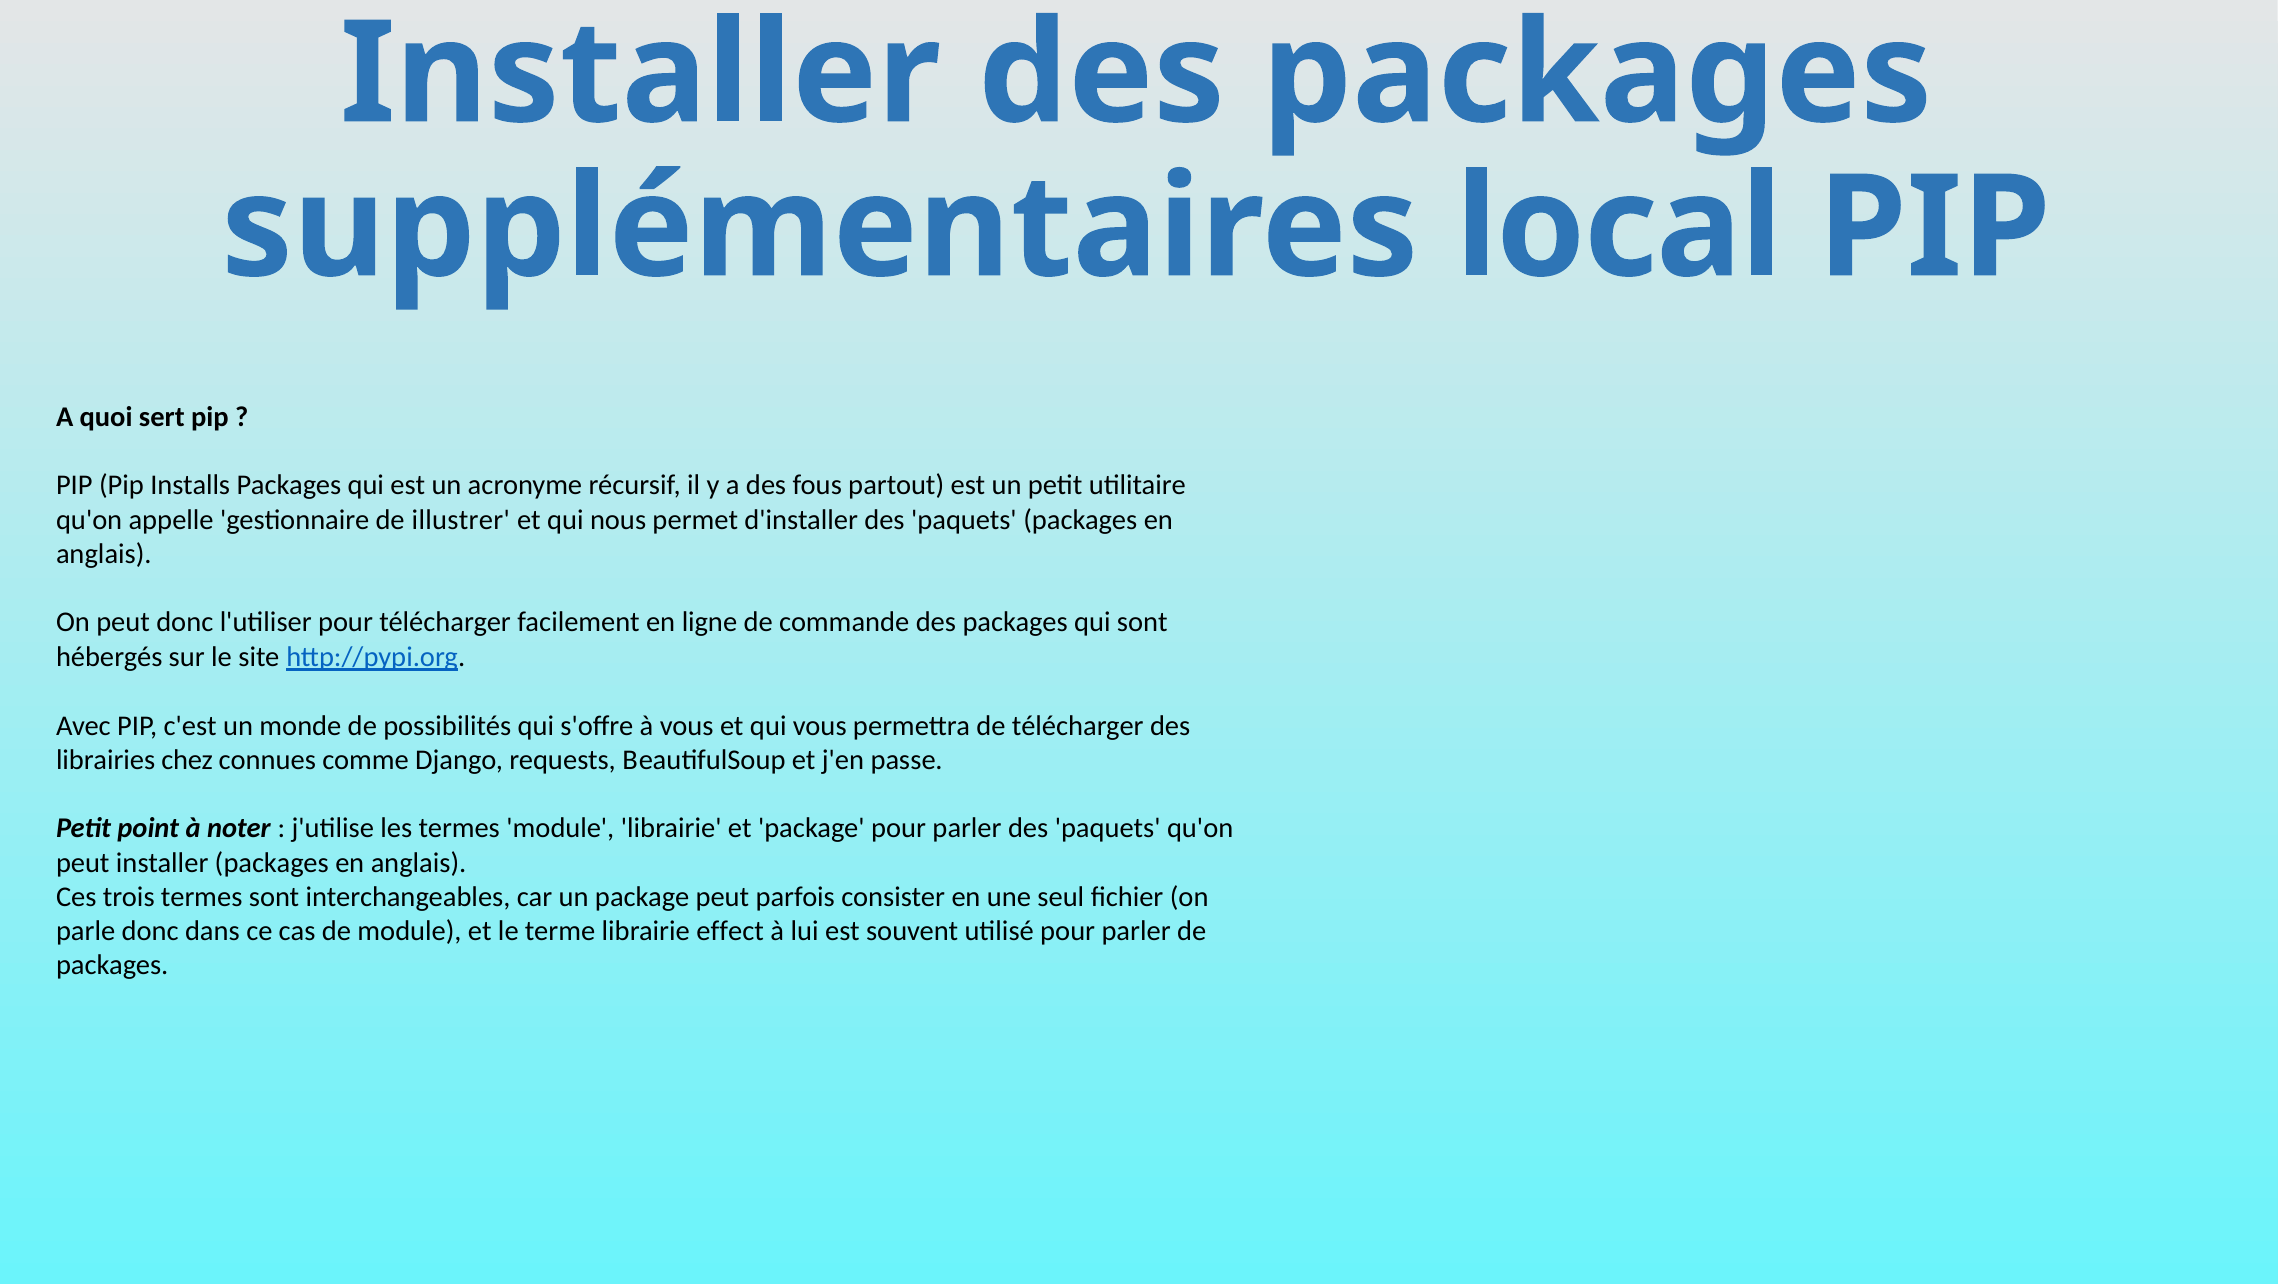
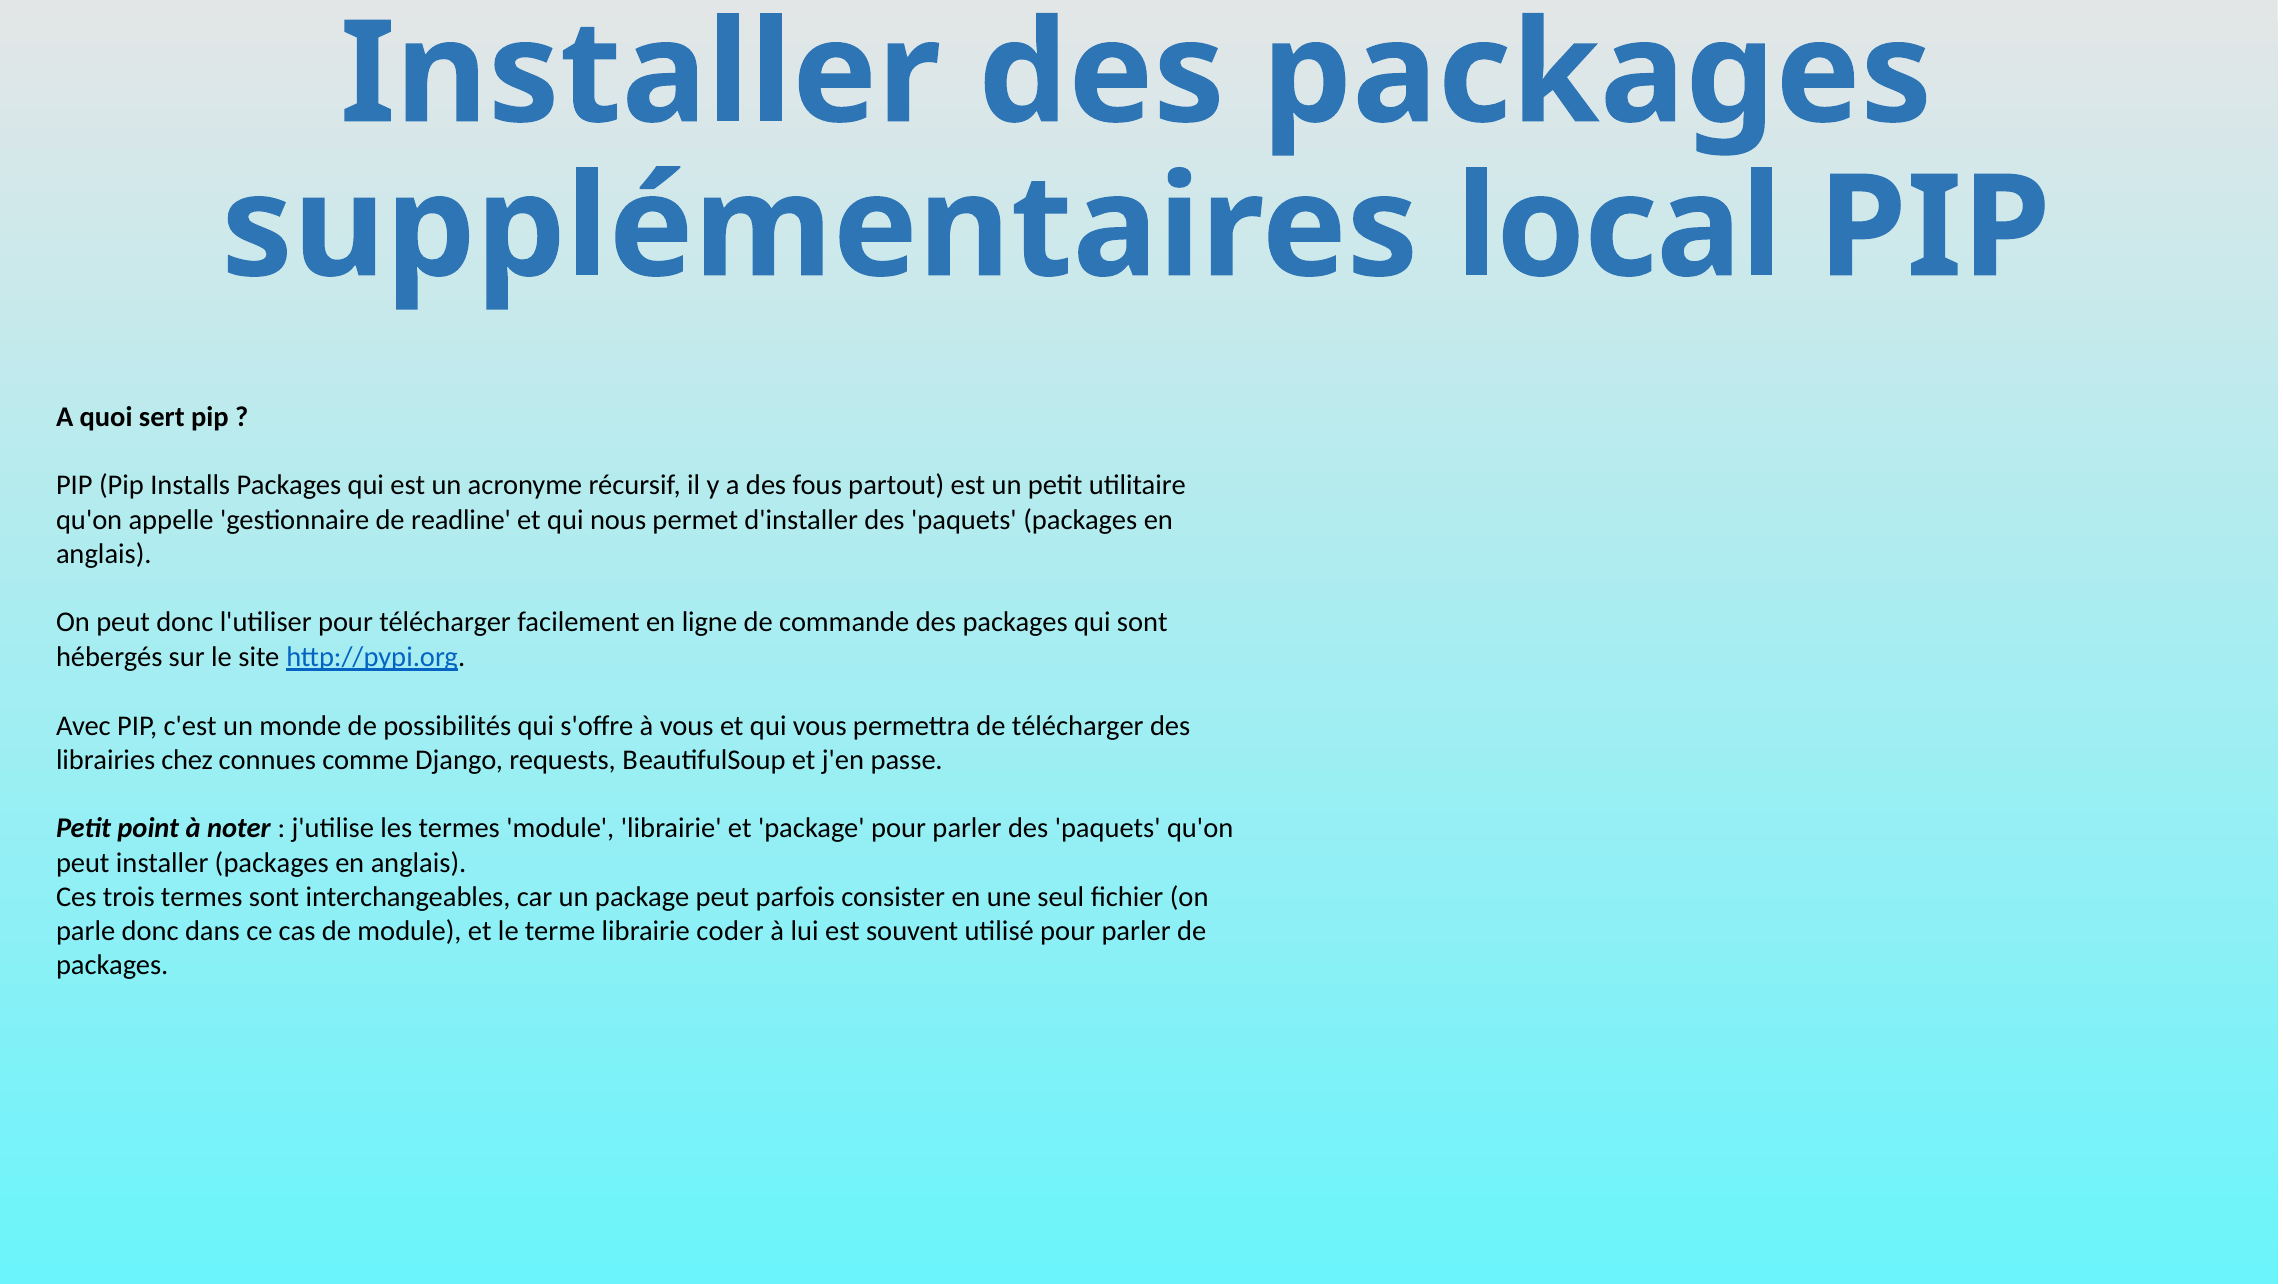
illustrer: illustrer -> readline (461, 520)
effect: effect -> coder (730, 931)
